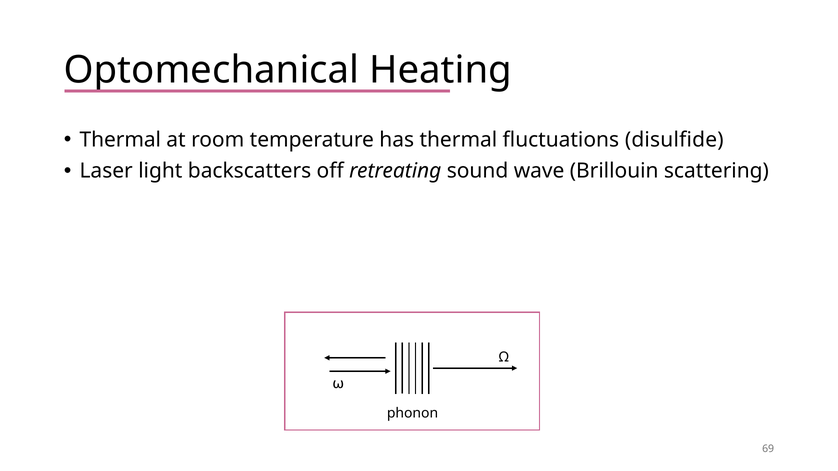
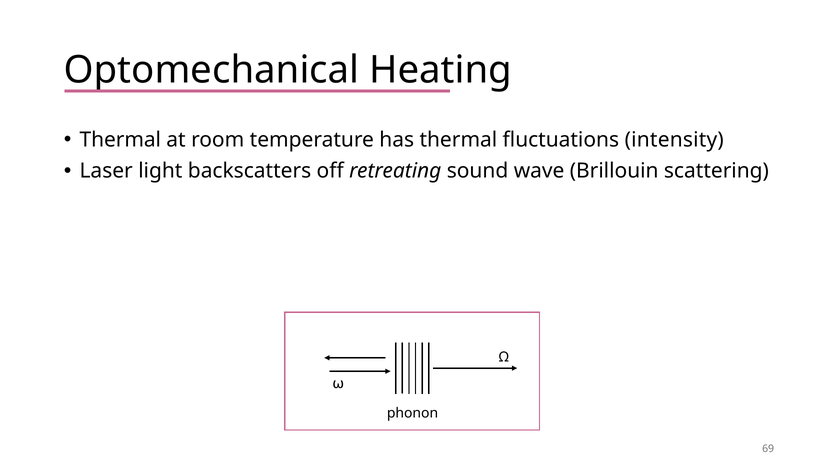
disulfide: disulfide -> intensity (674, 140)
